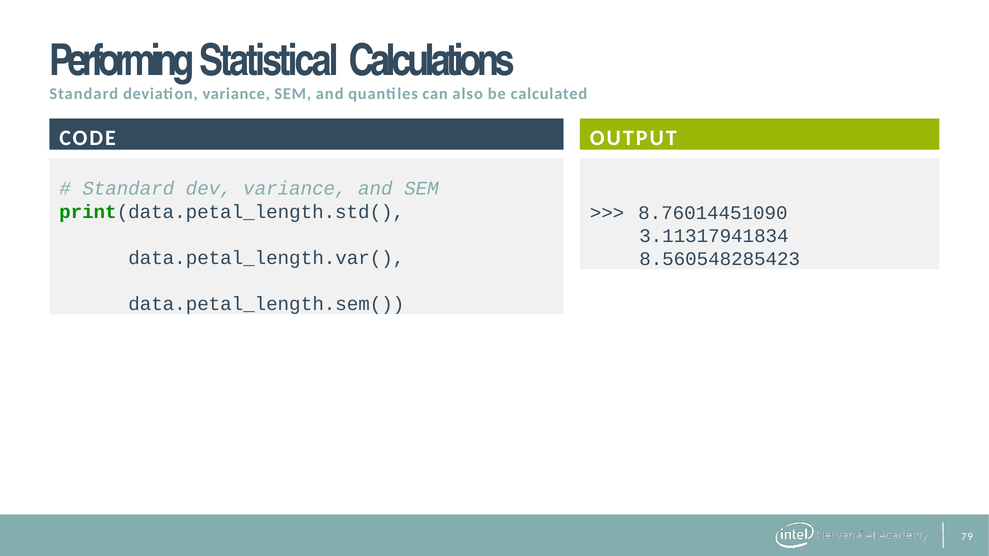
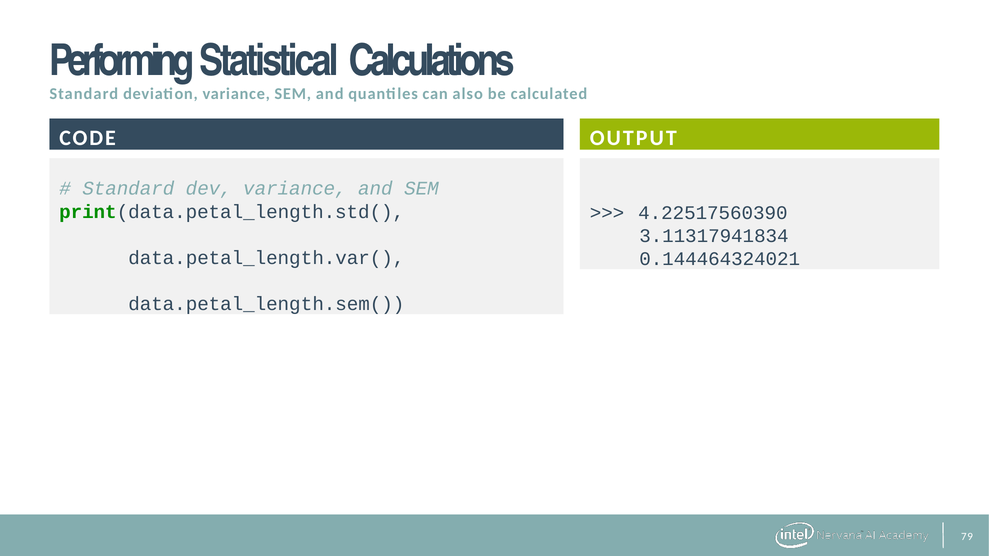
8.76014451090: 8.76014451090 -> 4.22517560390 (713, 213)
8.560548285423: 8.560548285423 -> 0.144464324021 (720, 259)
